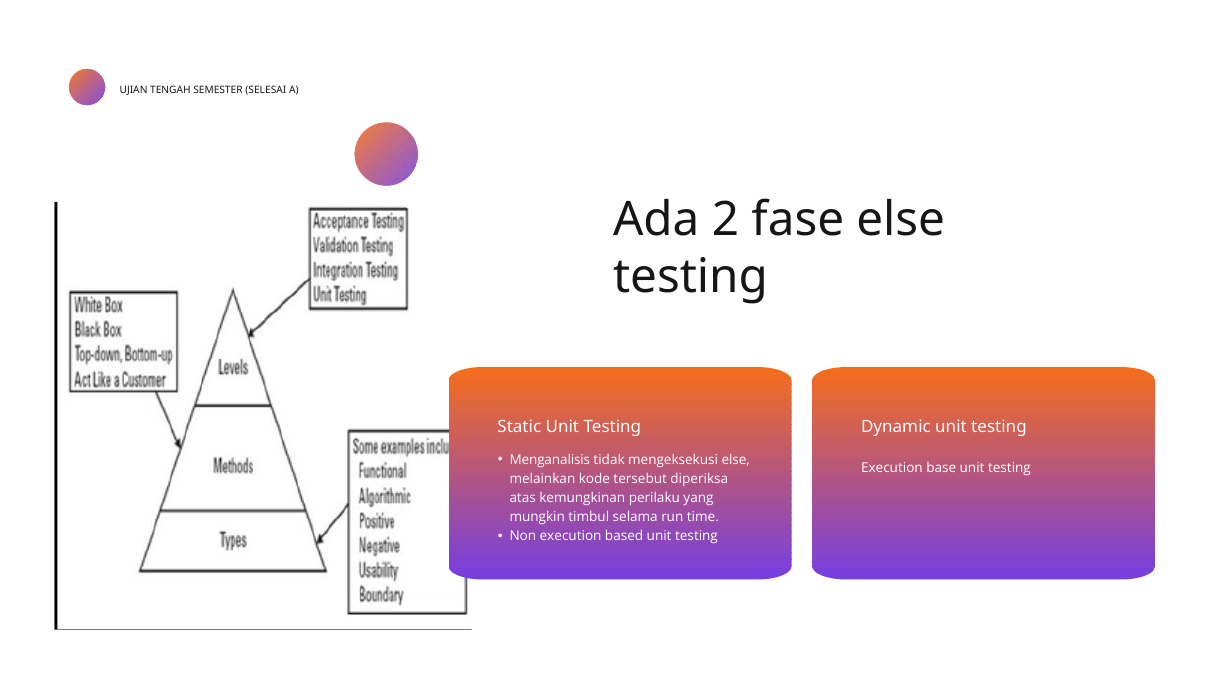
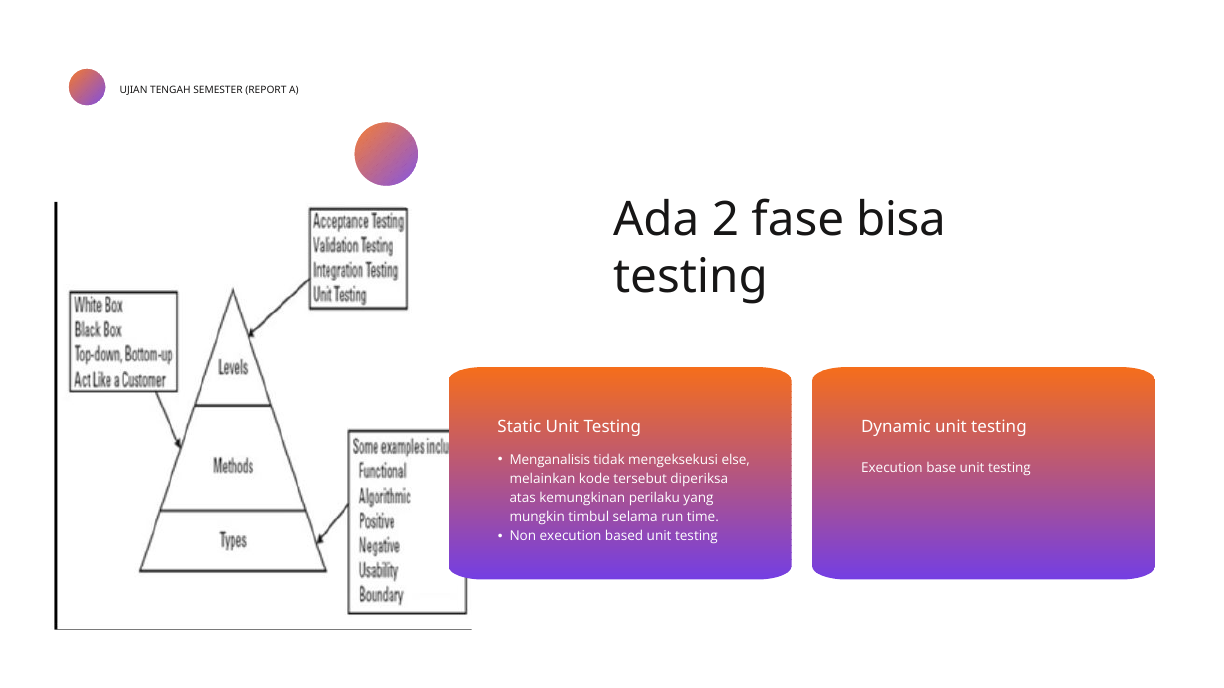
SELESAI: SELESAI -> REPORT (266, 91)
fase else: else -> bisa (901, 220)
